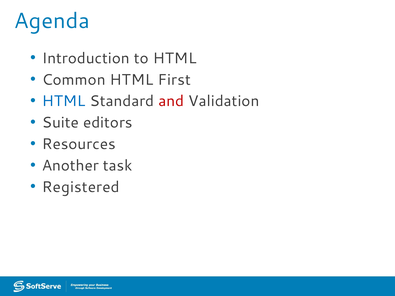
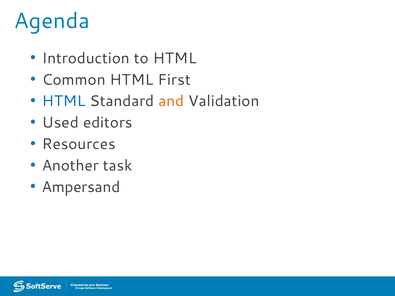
and colour: red -> orange (171, 101)
Suite: Suite -> Used (60, 123)
Registered: Registered -> Ampersand (81, 187)
